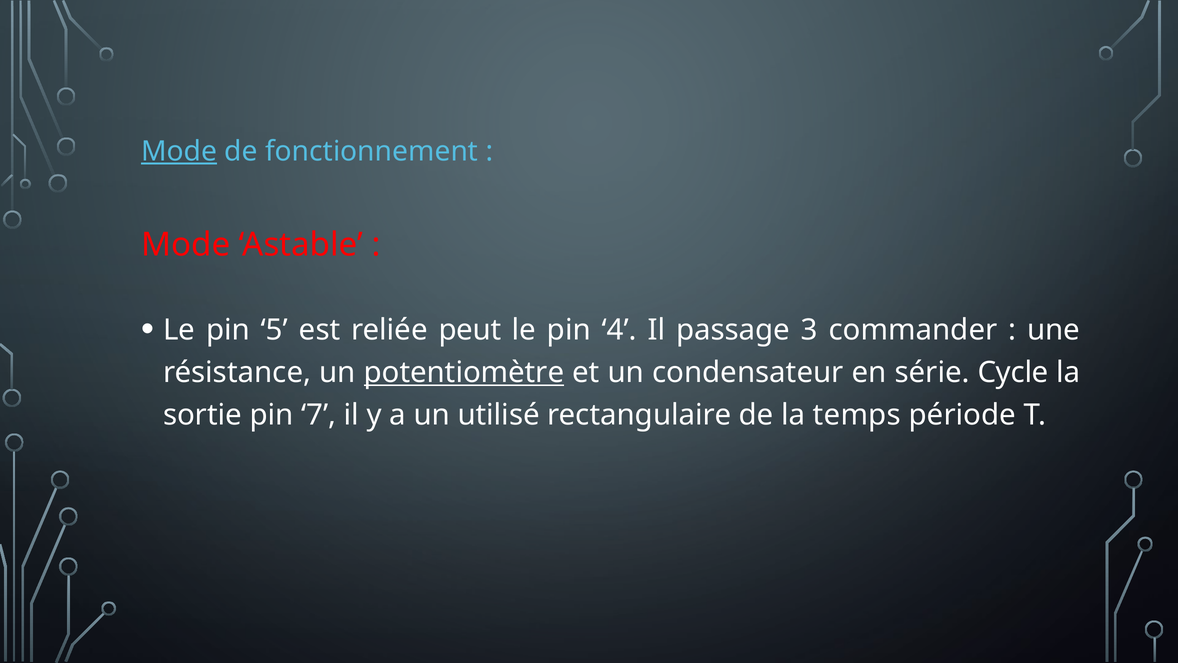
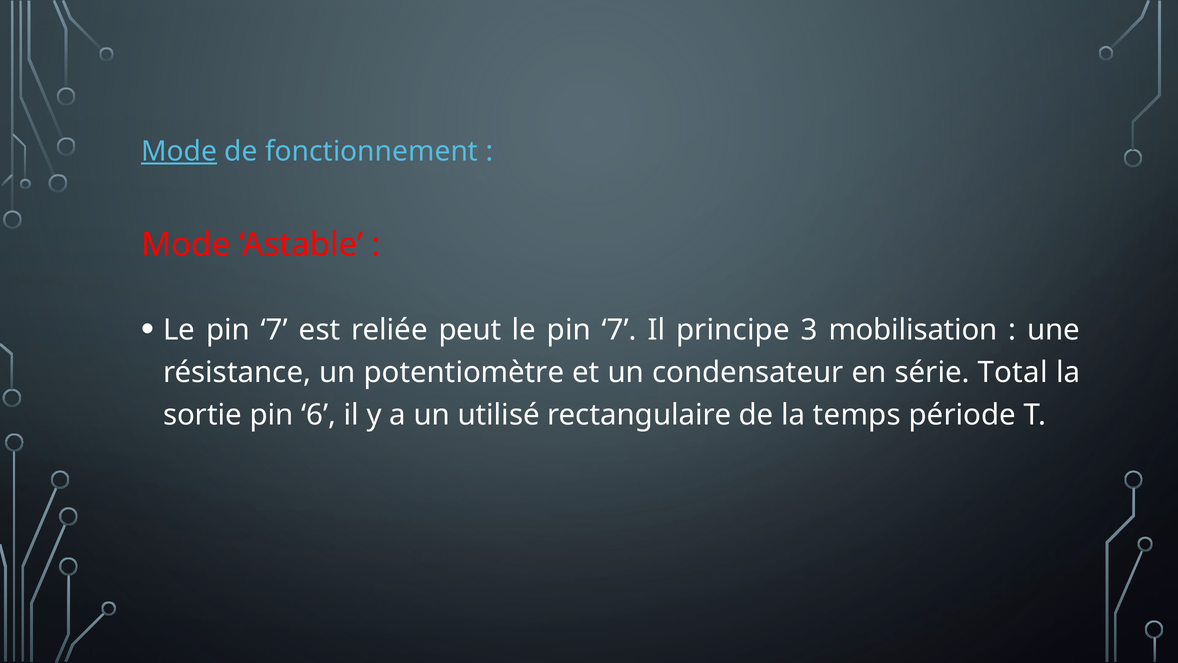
5: 5 -> 7 (274, 330)
4: 4 -> 7 (619, 330)
passage: passage -> principe (733, 330)
commander: commander -> mobilisation (913, 330)
potentiomètre underline: present -> none (464, 372)
Cycle: Cycle -> Total (1013, 372)
7: 7 -> 6 (319, 415)
